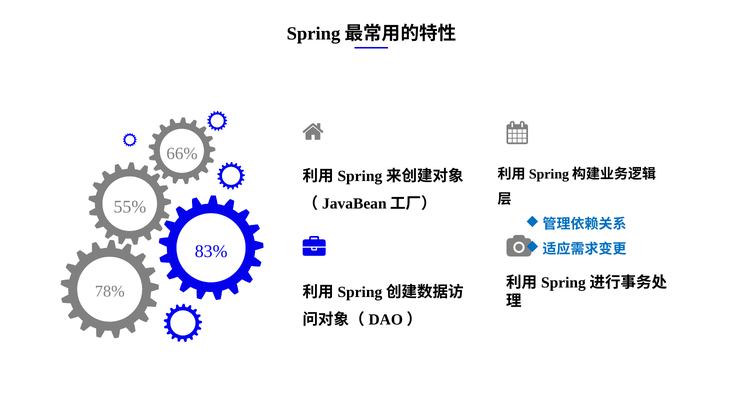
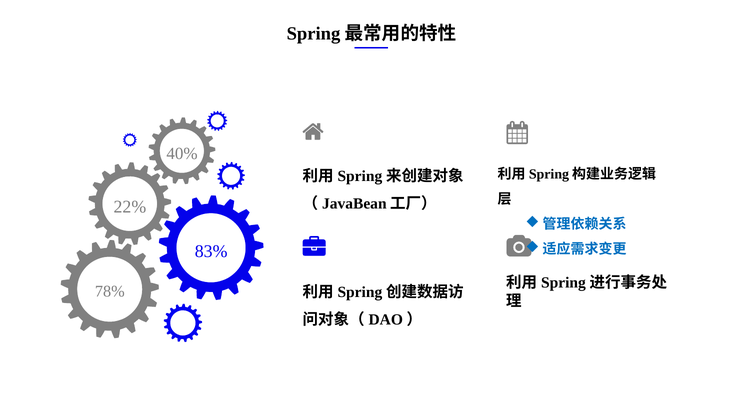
66%: 66% -> 40% (182, 154)
55%: 55% -> 22% (130, 207)
